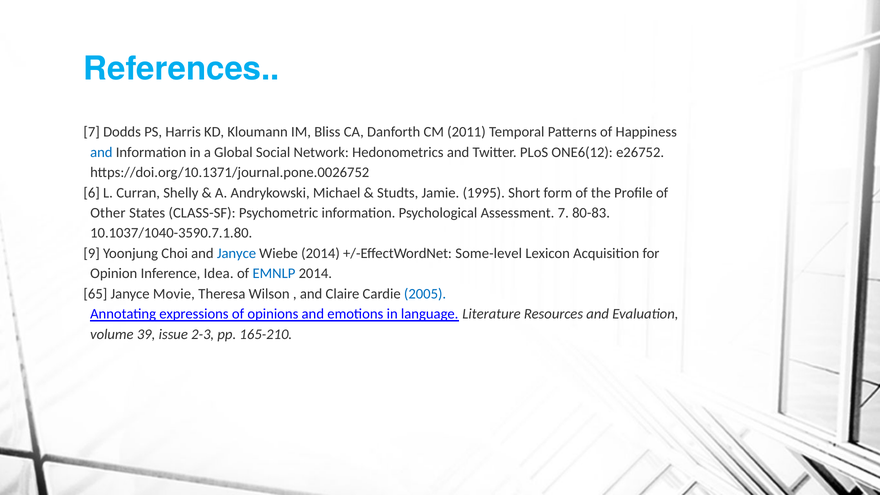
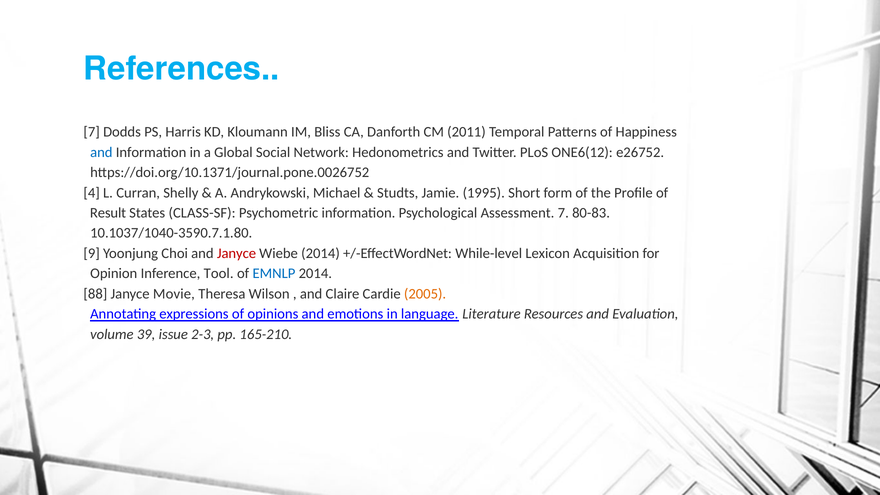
6: 6 -> 4 (92, 193)
Other: Other -> Result (108, 213)
Janyce colour: blue -> red (237, 253)
Some-level: Some-level -> While-level (489, 253)
Idea: Idea -> Tool (219, 274)
65: 65 -> 88 (95, 294)
2005 colour: blue -> orange (425, 294)
